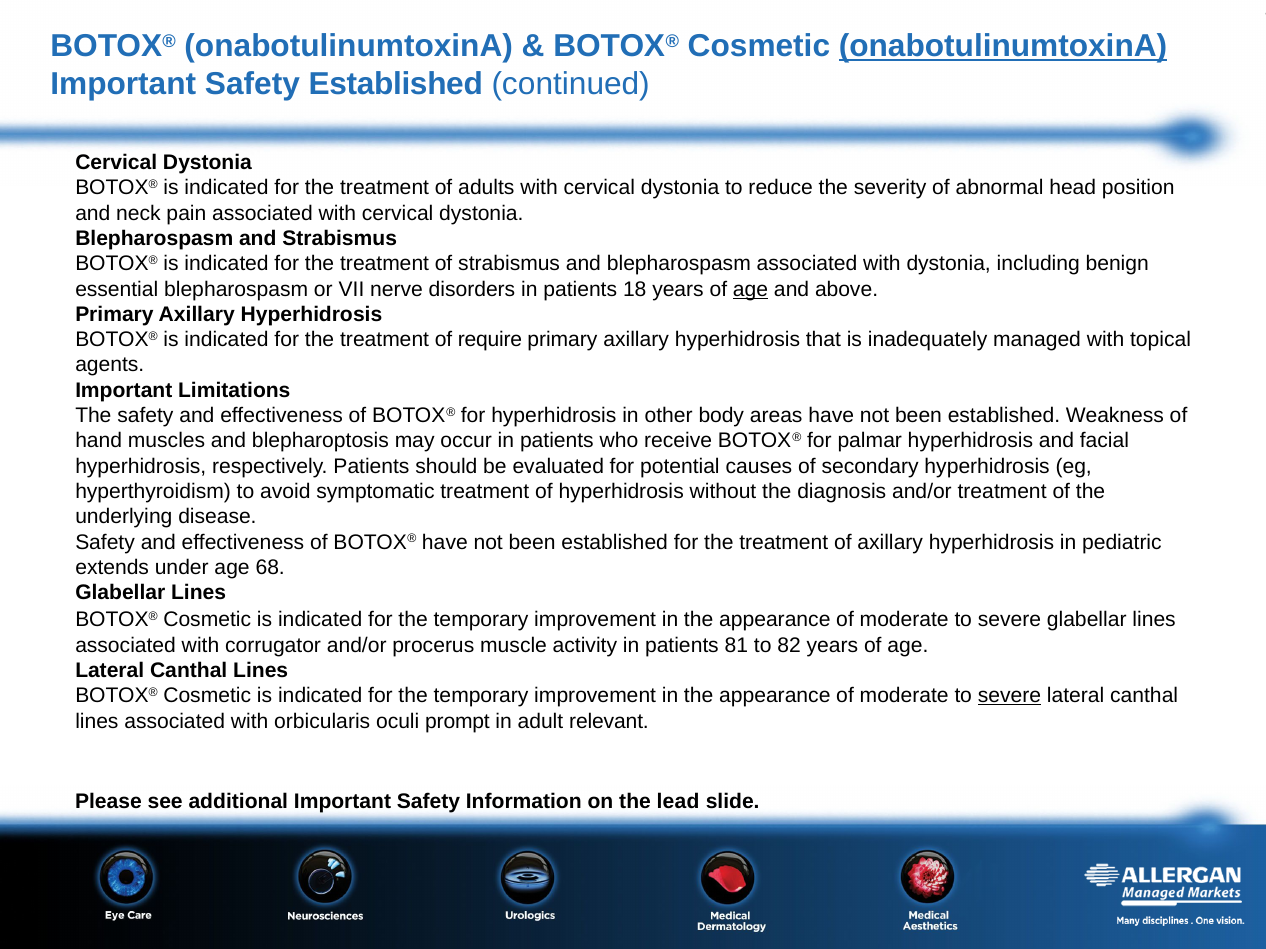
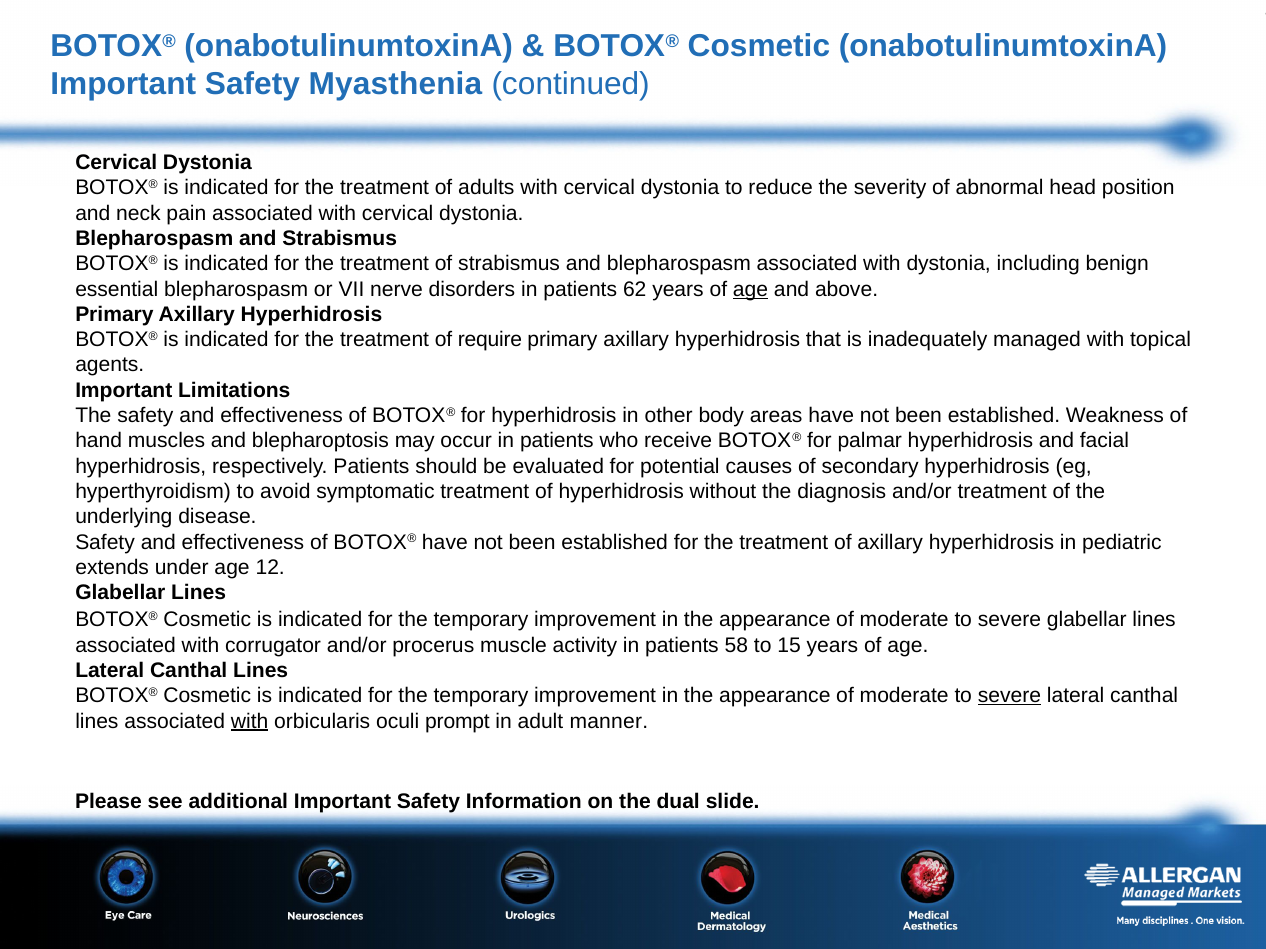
onabotulinumtoxinA underline: present -> none (1003, 46)
Safety Established: Established -> Myasthenia (395, 84)
18: 18 -> 62 (635, 289)
68: 68 -> 12 (270, 568)
81: 81 -> 58 (736, 645)
82: 82 -> 15 (789, 645)
with underline: none -> present (250, 721)
relevant: relevant -> manner (609, 721)
lead: lead -> dual (678, 802)
